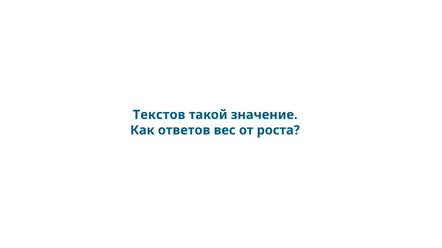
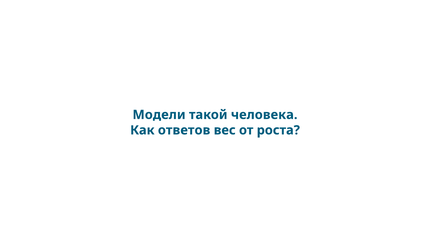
Текстов: Текстов -> Модели (159, 115)
значение: значение -> человека (264, 115)
